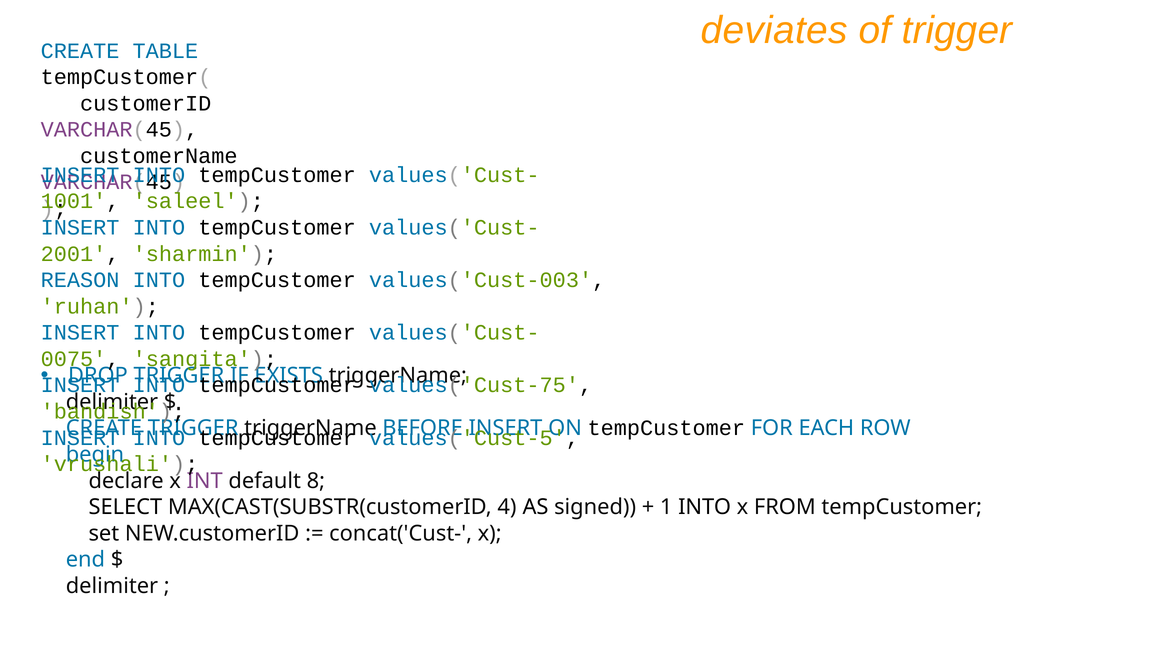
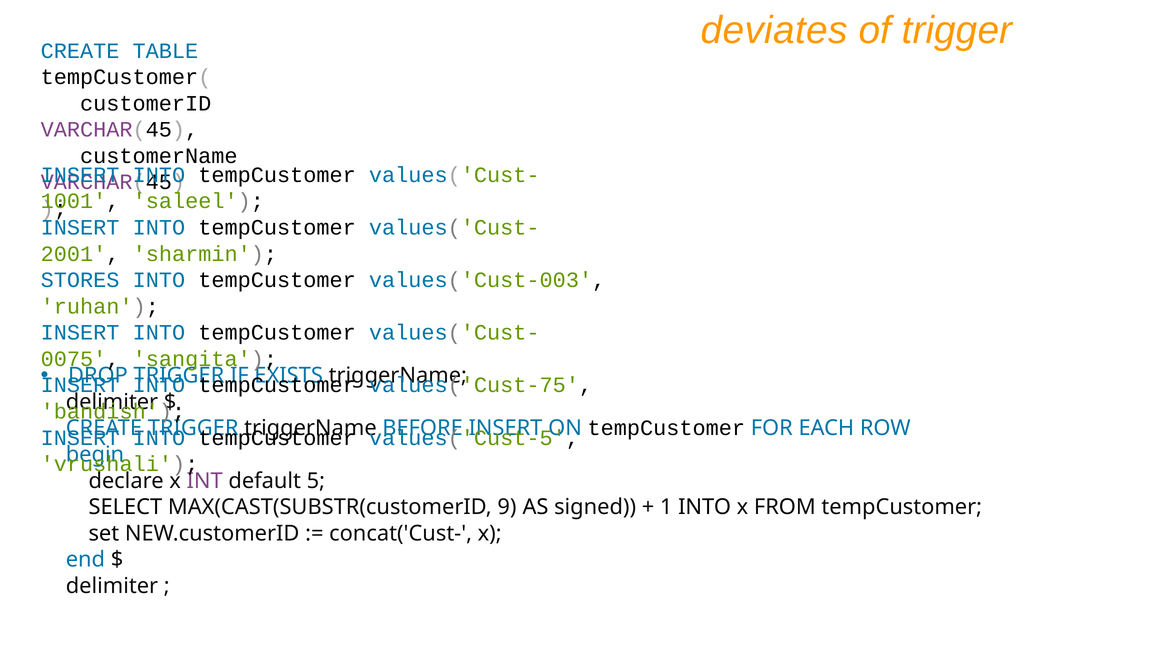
REASON: REASON -> STORES (80, 280)
8: 8 -> 5 (316, 480)
4: 4 -> 9 (507, 507)
